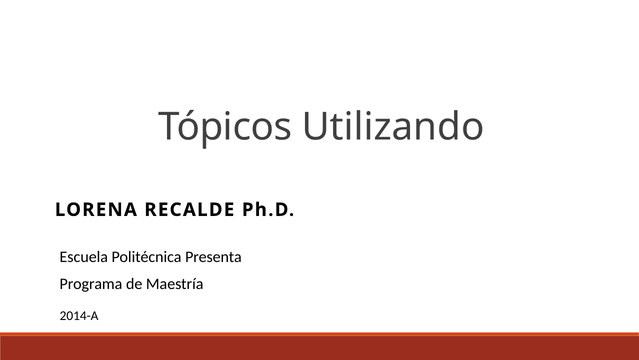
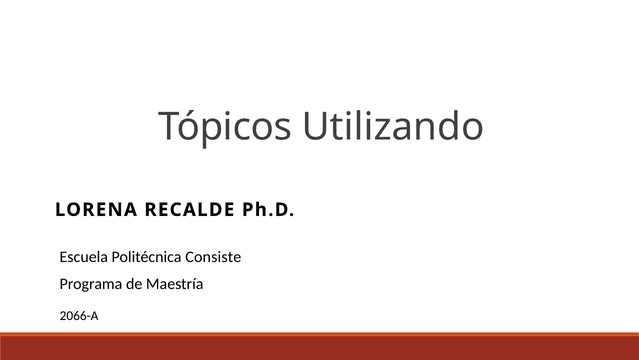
Presenta: Presenta -> Consiste (213, 257)
2014-A: 2014-A -> 2066-A (79, 315)
